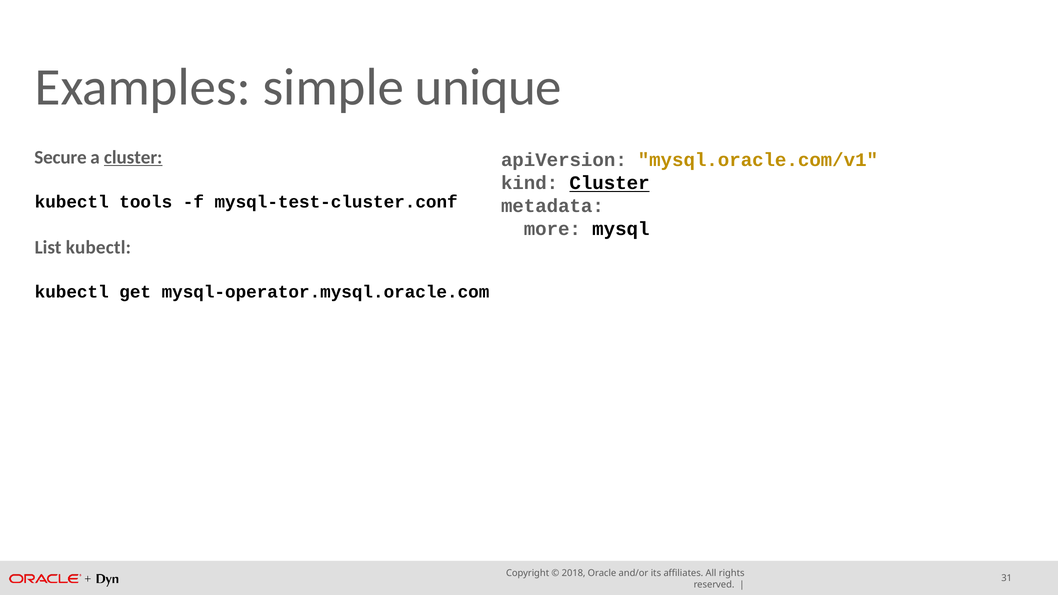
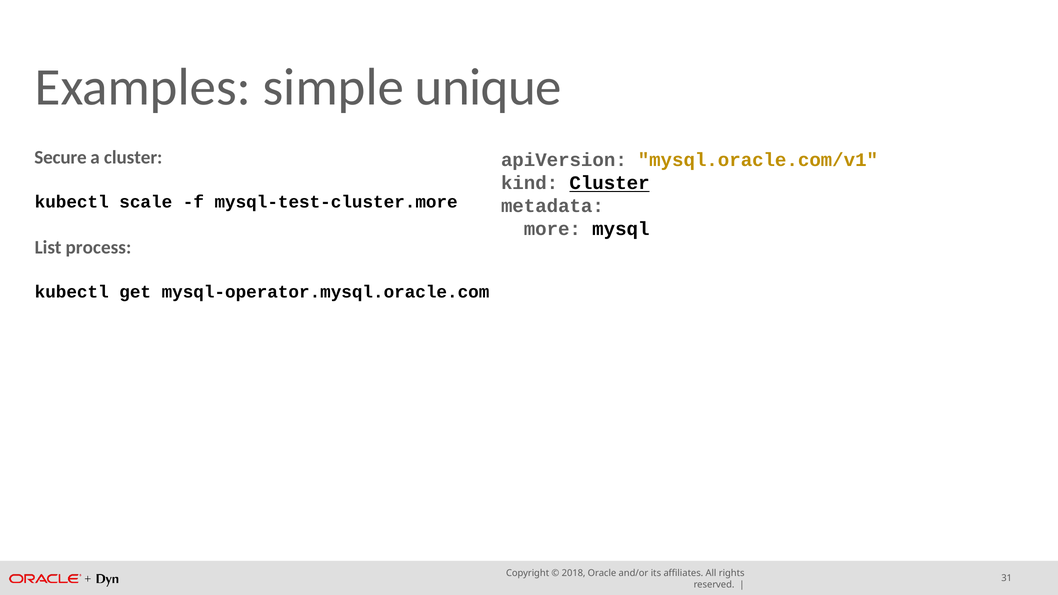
cluster underline: present -> none (133, 157)
tools: tools -> scale (146, 202)
mysql-test-cluster.conf: mysql-test-cluster.conf -> mysql-test-cluster.more (336, 202)
List kubectl: kubectl -> process (98, 247)
